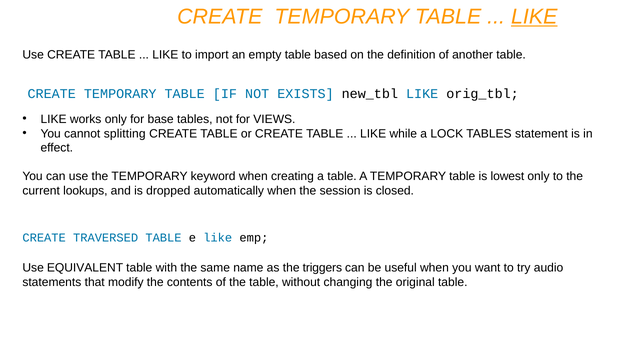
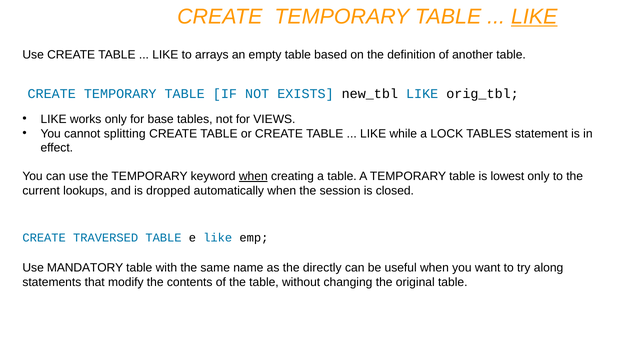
import: import -> arrays (212, 55)
when underline: none -> present (253, 176)
EQUIVALENT: EQUIVALENT -> MANDATORY (85, 267)
triggers: triggers -> directly (322, 267)
audio: audio -> along (549, 267)
